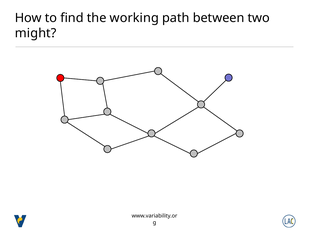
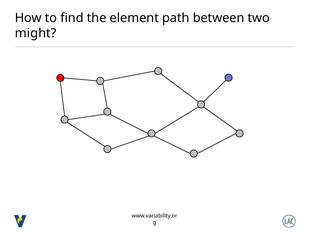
working: working -> element (134, 18)
